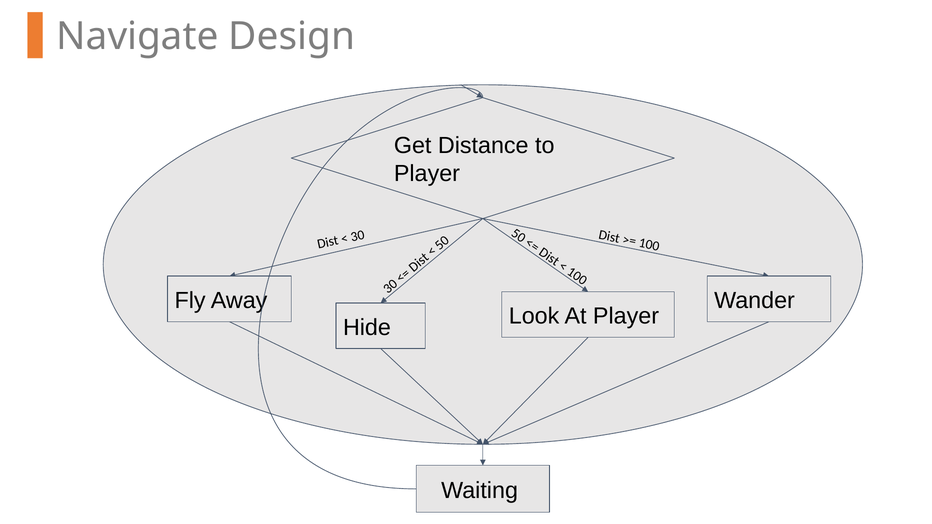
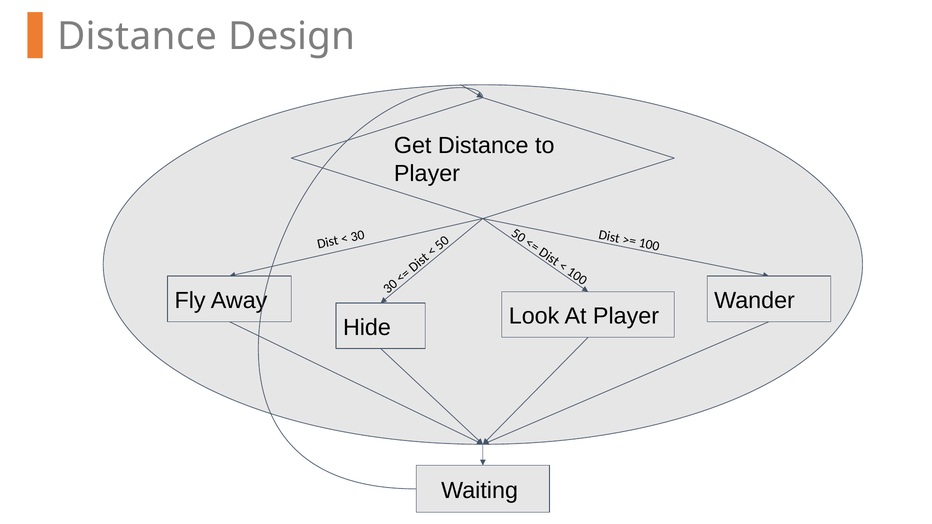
Navigate: Navigate -> Distance (137, 36)
